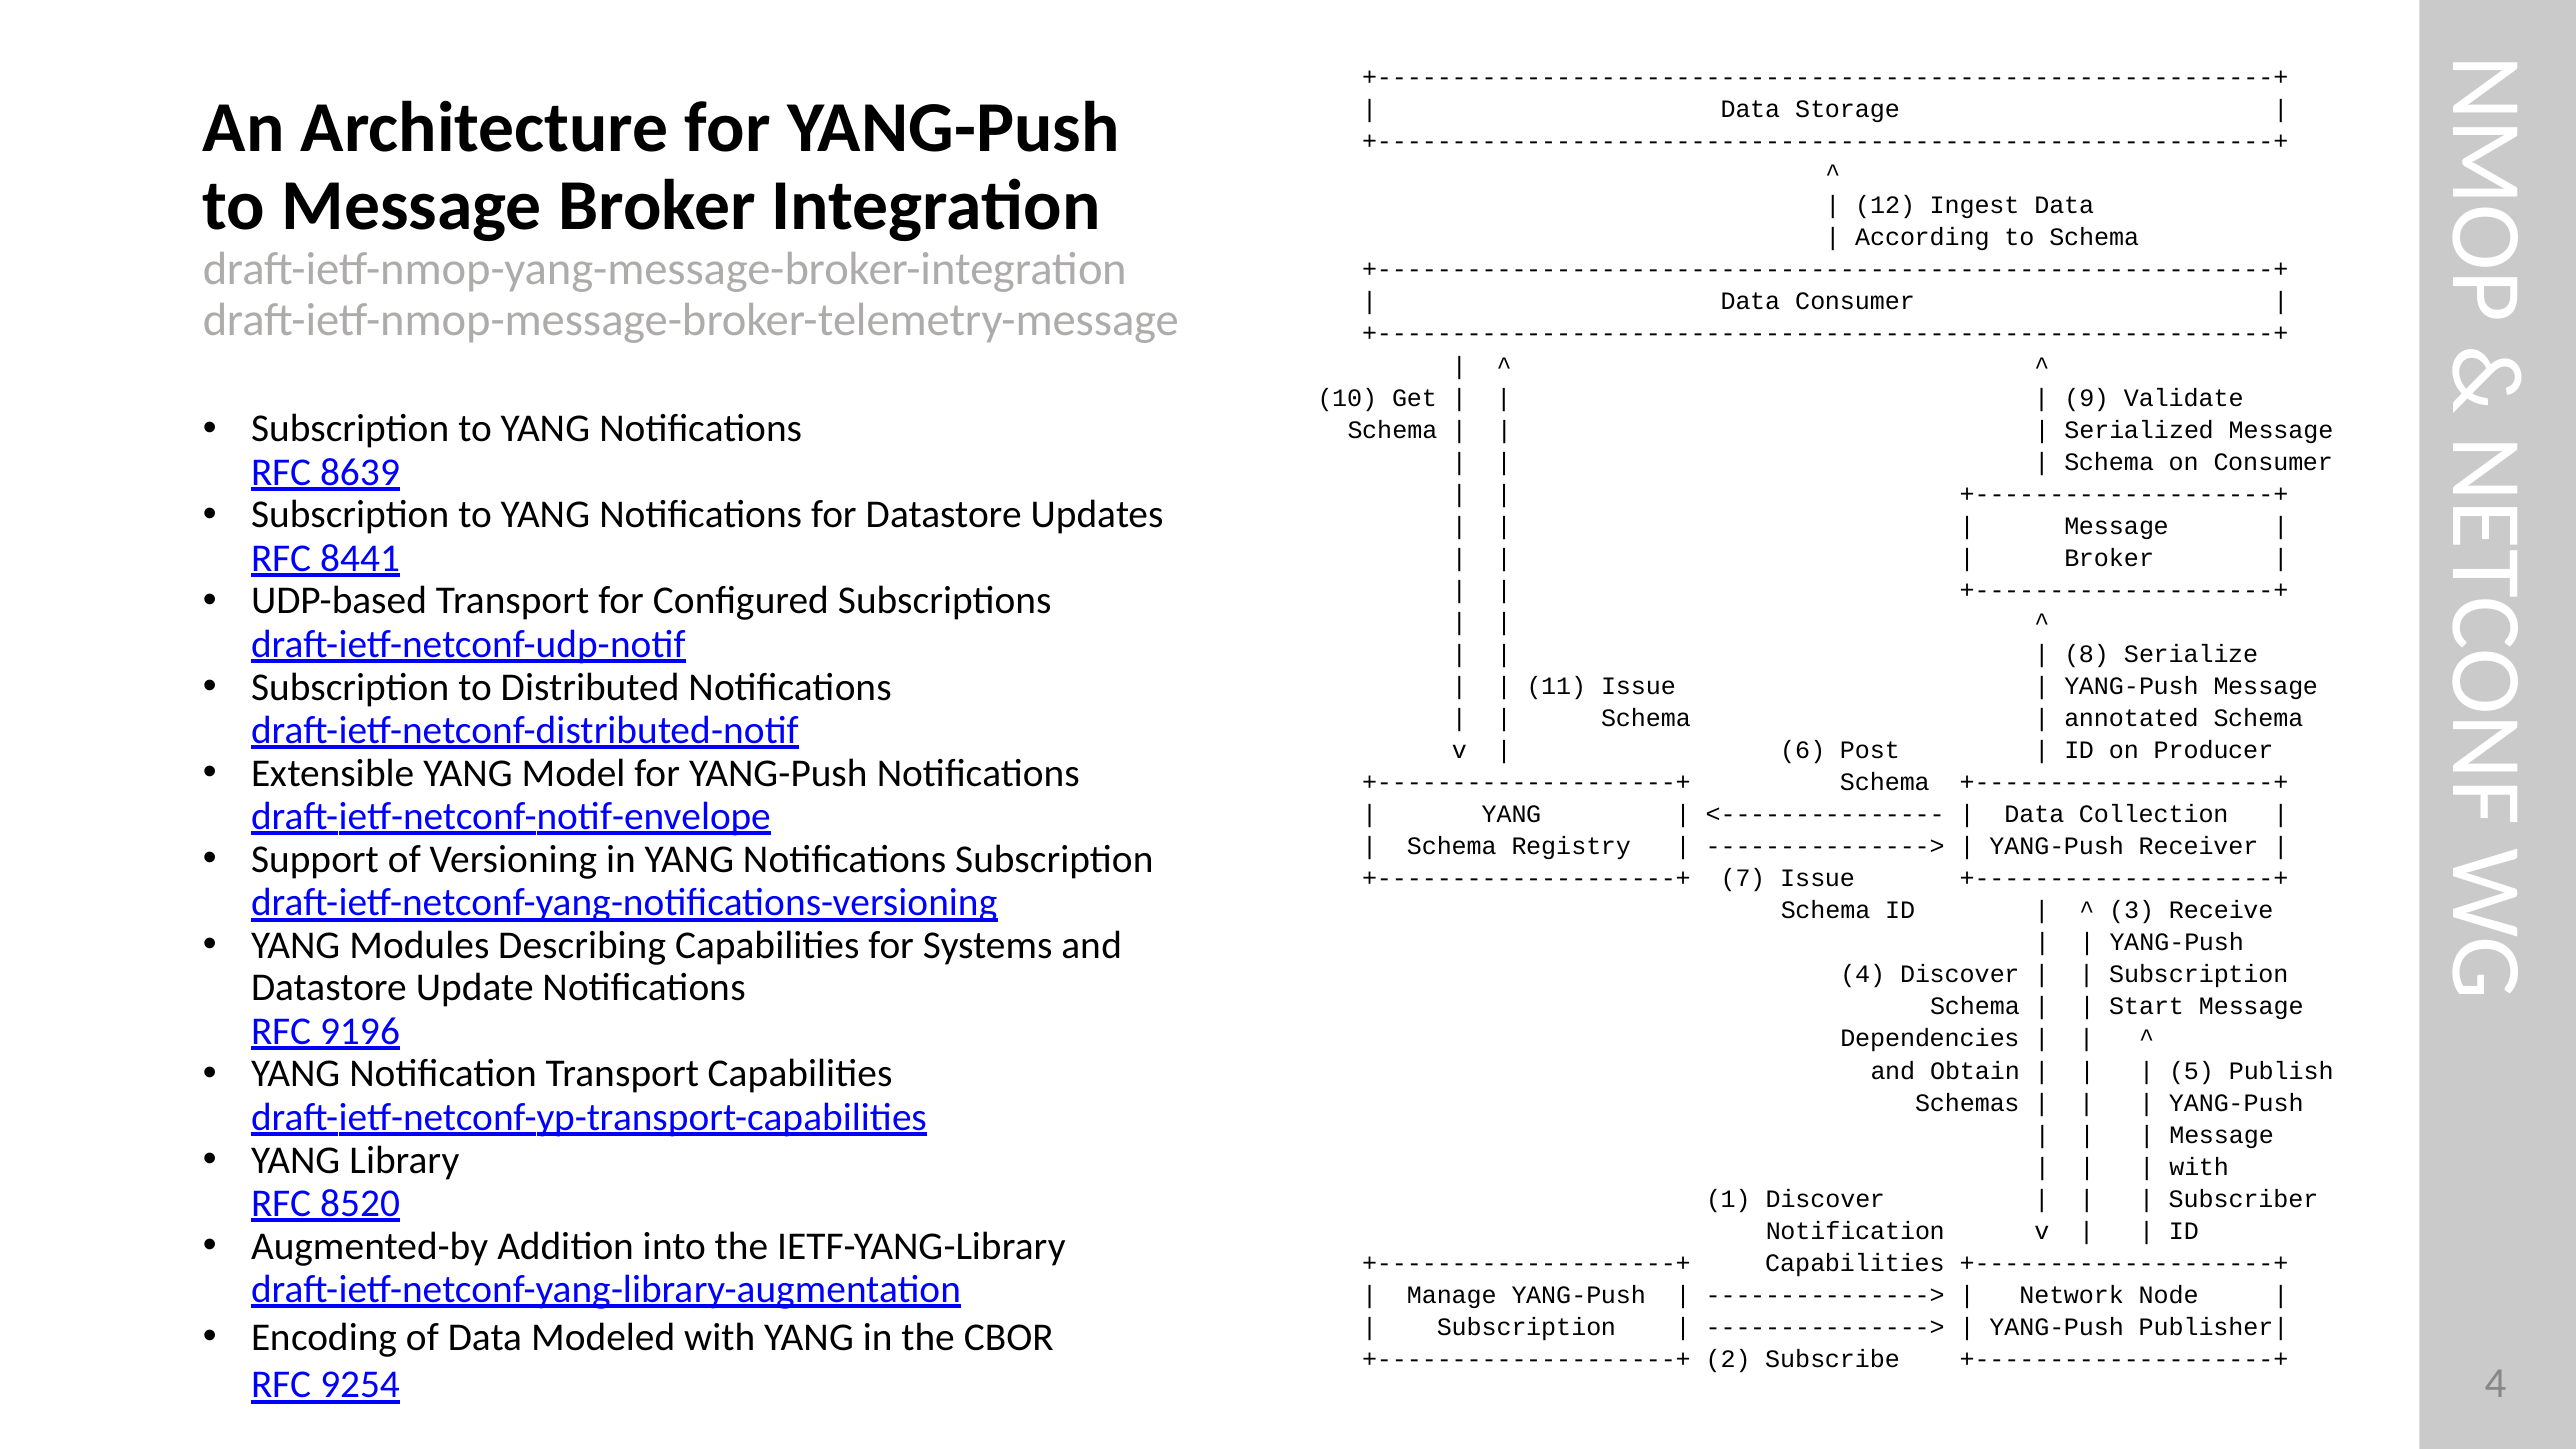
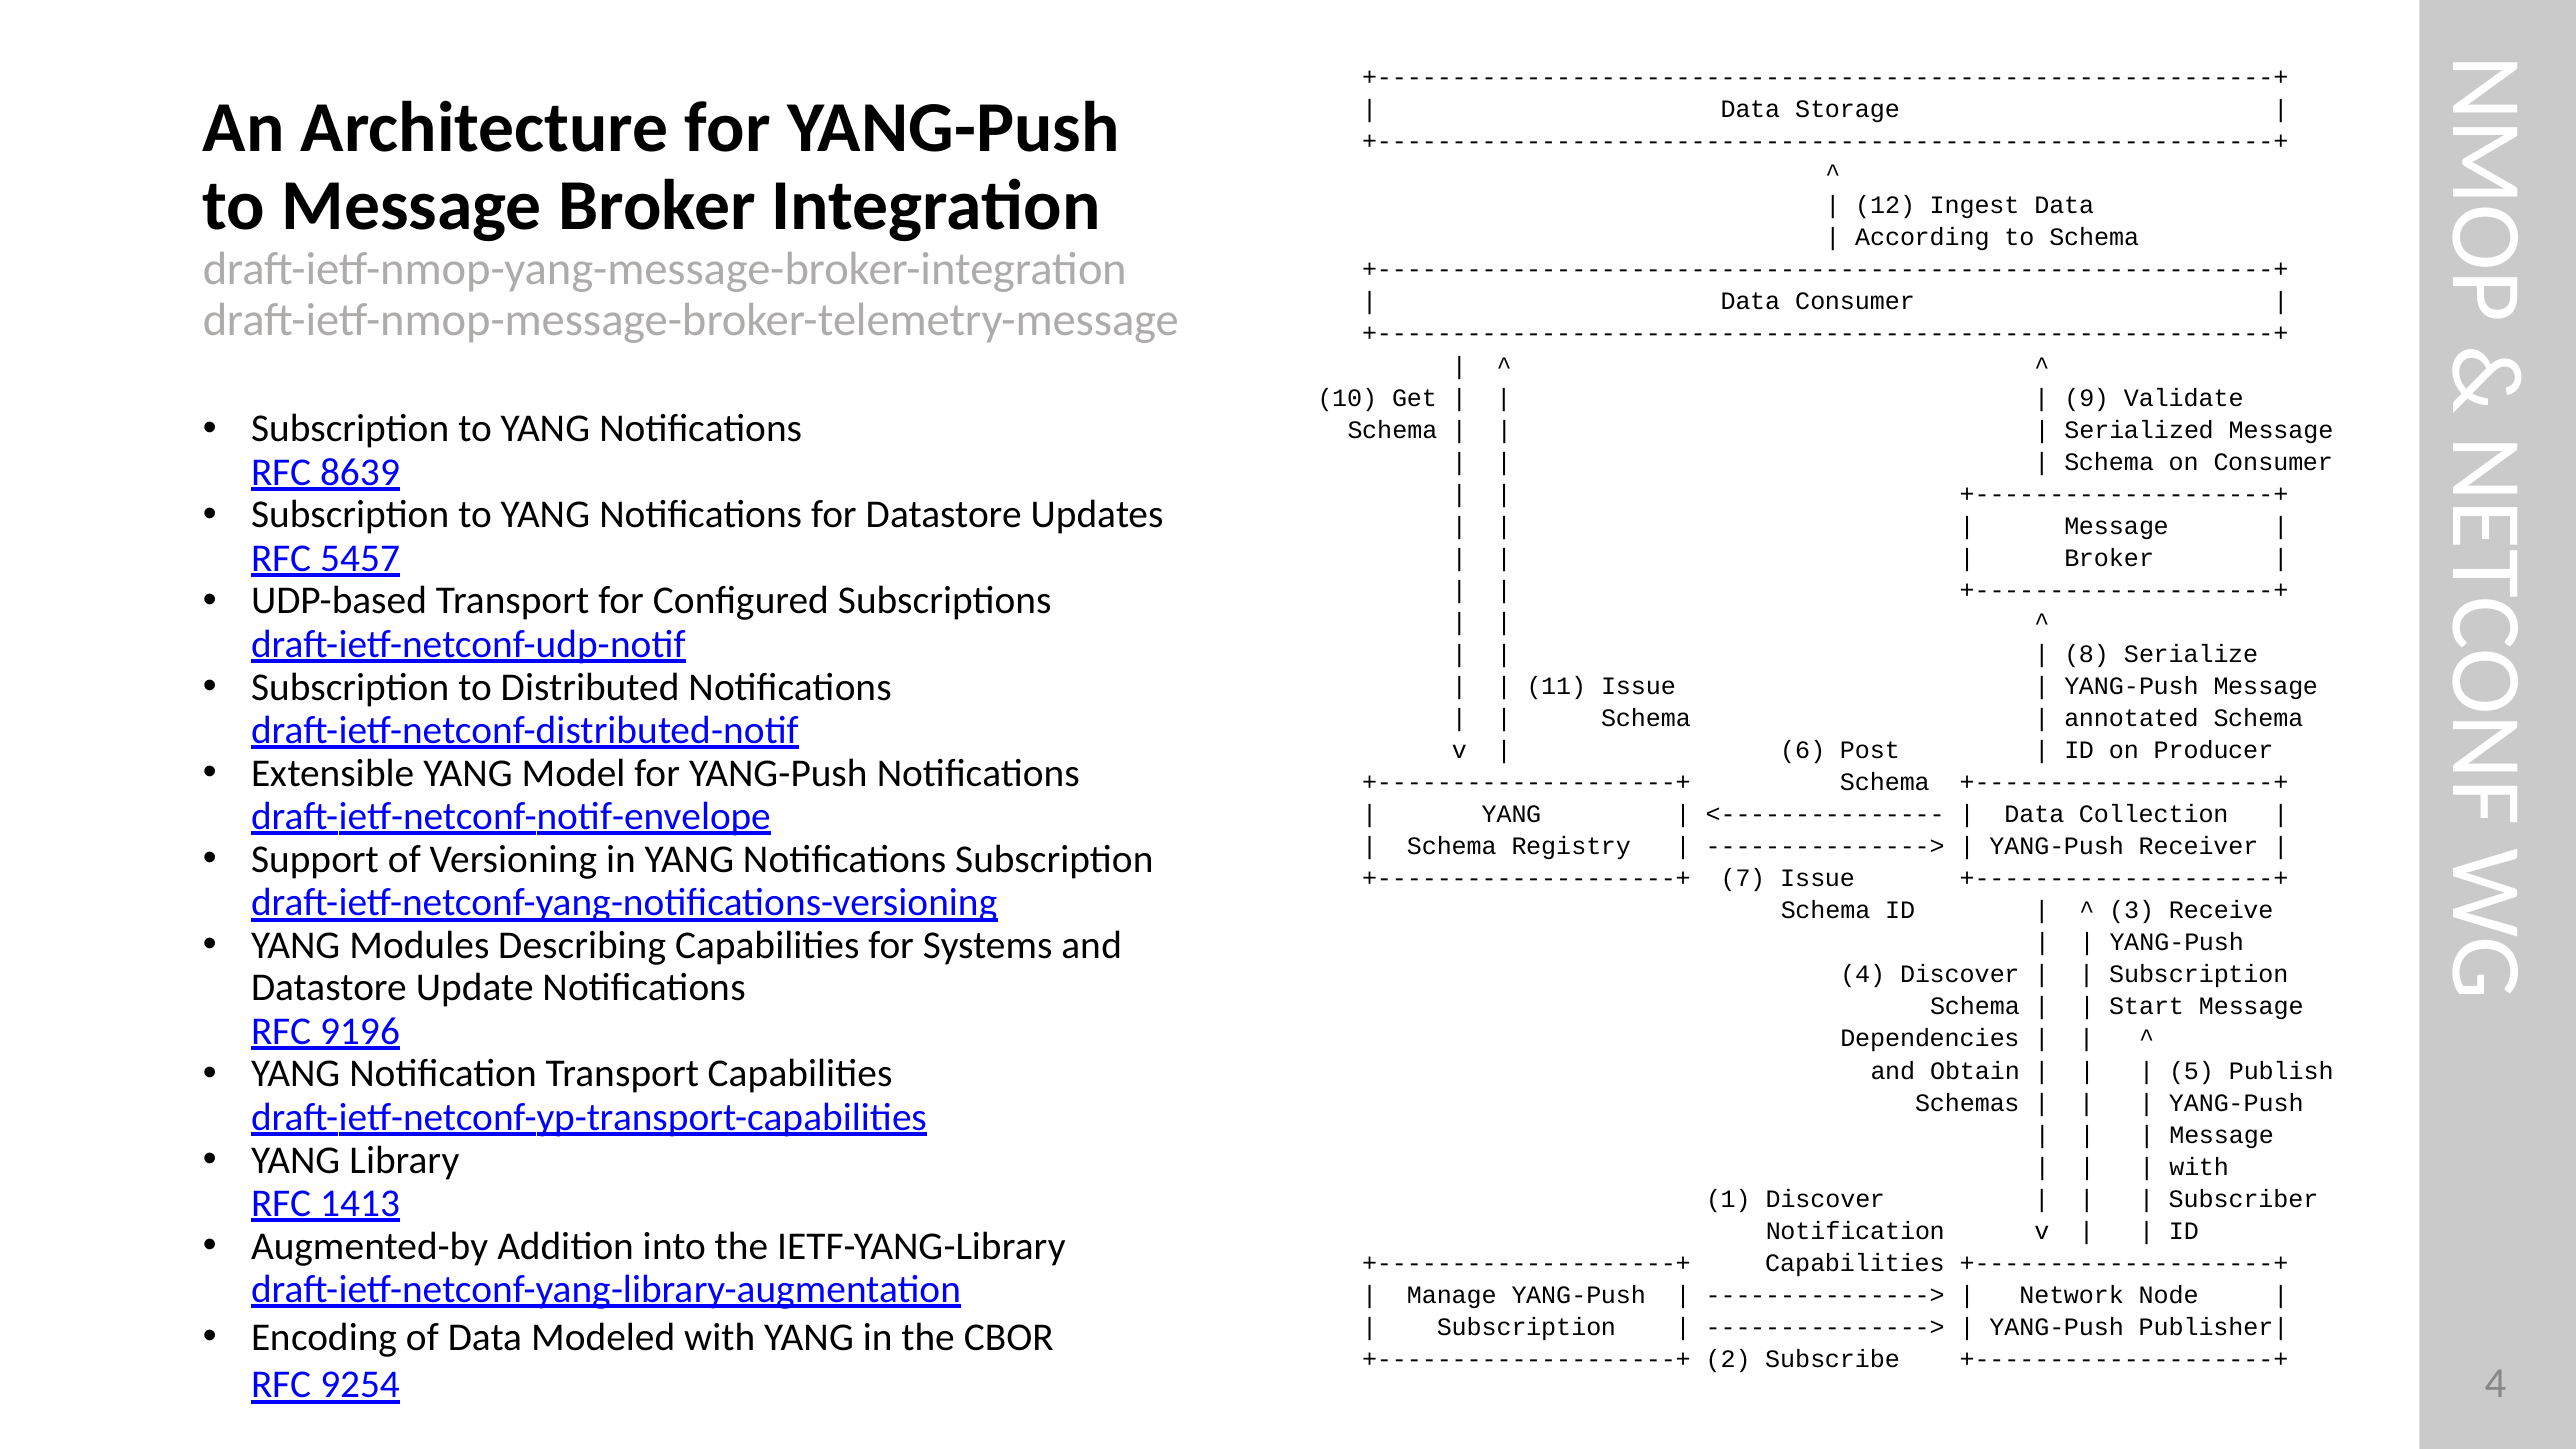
8441: 8441 -> 5457 (360, 558)
8520: 8520 -> 1413 (360, 1203)
